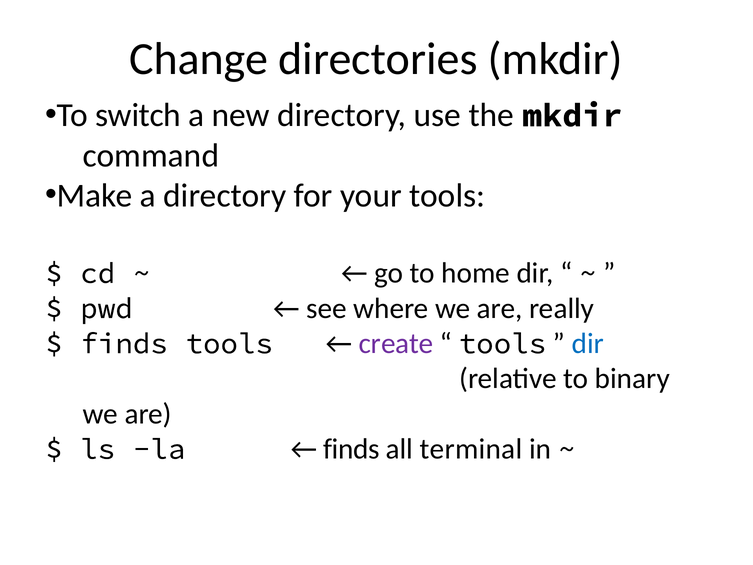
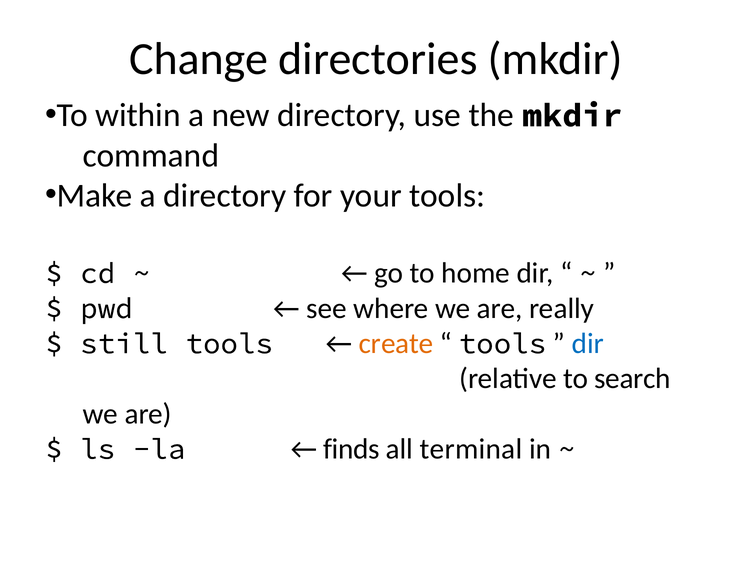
switch: switch -> within (138, 115)
finds: finds -> still (124, 343)
create colour: purple -> orange (396, 343)
binary: binary -> search (633, 379)
